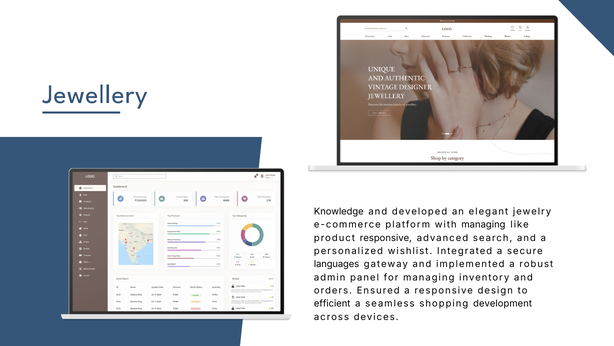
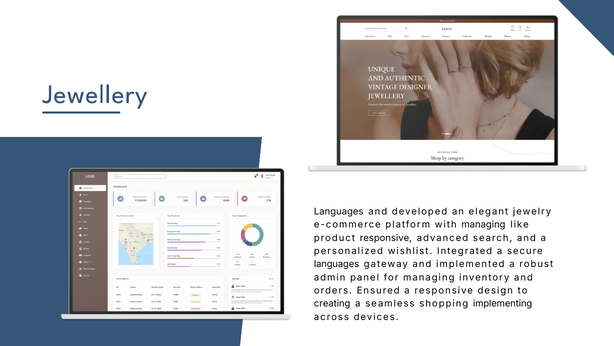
Knowledge: Knowledge -> Languages (339, 211)
efficient: efficient -> creating (332, 303)
development: development -> implementing (503, 303)
